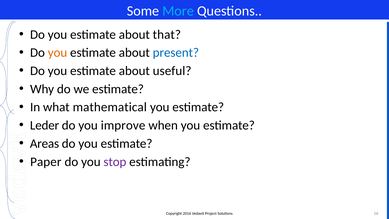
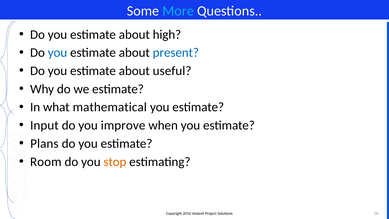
that: that -> high (167, 34)
you colour: orange -> blue (58, 53)
Leder: Leder -> Input (44, 125)
Areas: Areas -> Plans (44, 143)
Paper: Paper -> Room (46, 162)
stop colour: purple -> orange (115, 162)
